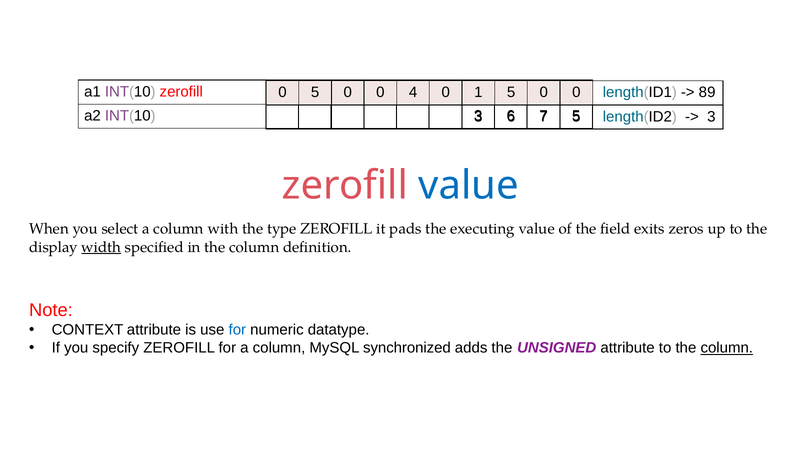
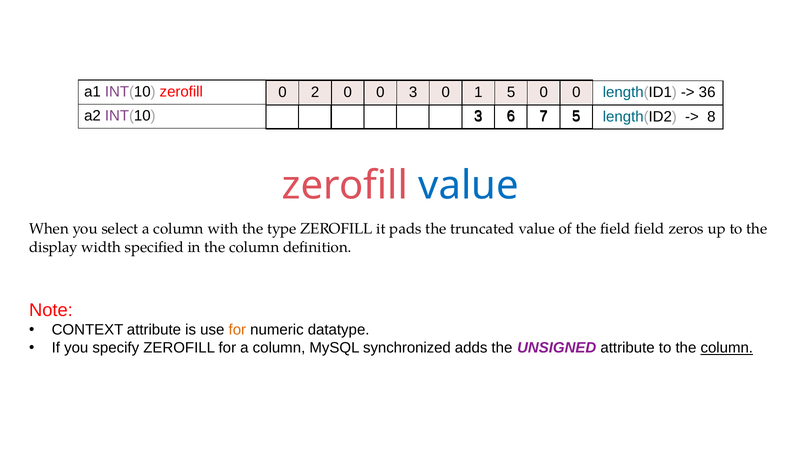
0 5: 5 -> 2 (315, 92)
0 4: 4 -> 3 (413, 92)
89: 89 -> 36 (707, 92)
3: 3 -> 8 (711, 117)
executing: executing -> truncated (482, 229)
field exits: exits -> field (649, 229)
width underline: present -> none (101, 247)
for colour: blue -> orange (237, 330)
